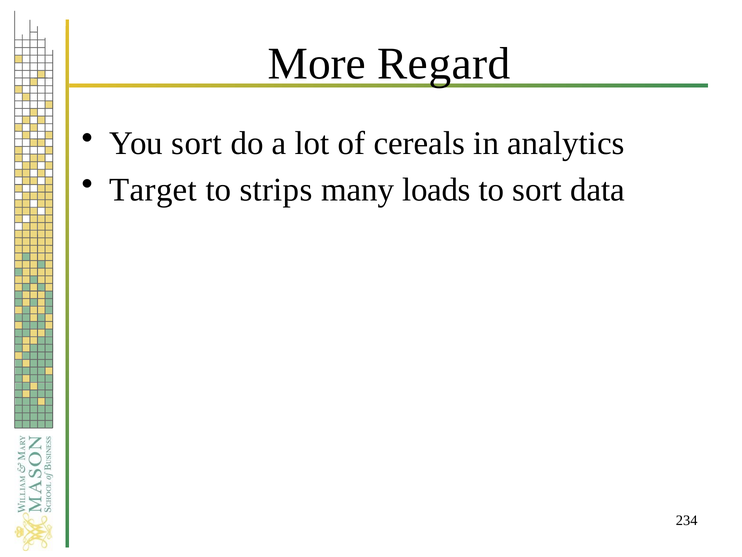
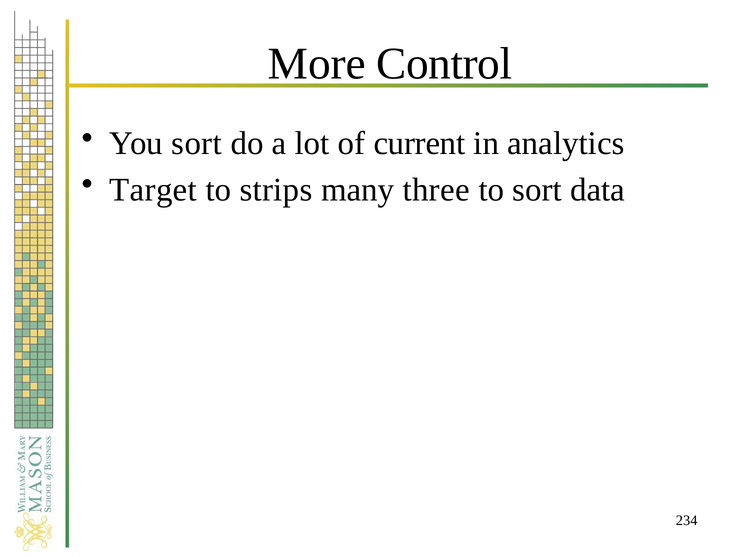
Regard: Regard -> Control (444, 64)
cereals: cereals -> current (419, 143)
loads: loads -> three (436, 189)
